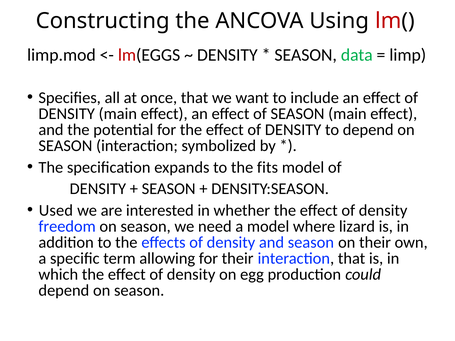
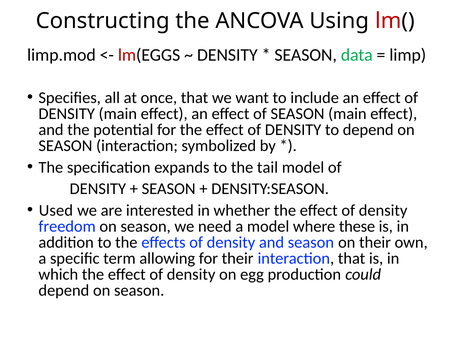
fits: fits -> tail (268, 167)
lizard: lizard -> these (357, 227)
